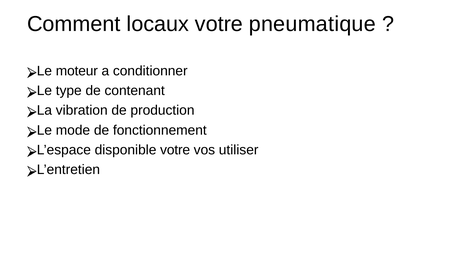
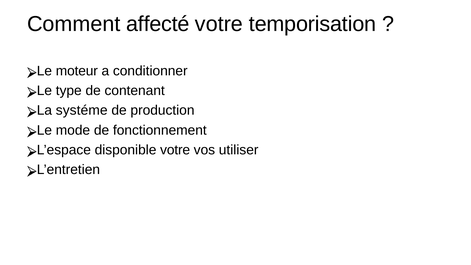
locaux: locaux -> affecté (158, 24)
pneumatique: pneumatique -> temporisation (313, 24)
vibration: vibration -> systéme (82, 110)
